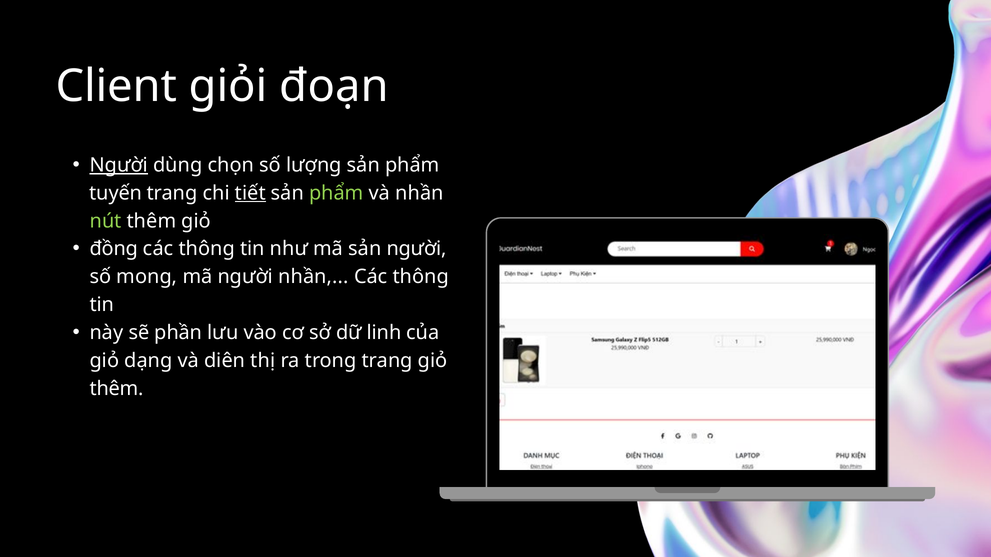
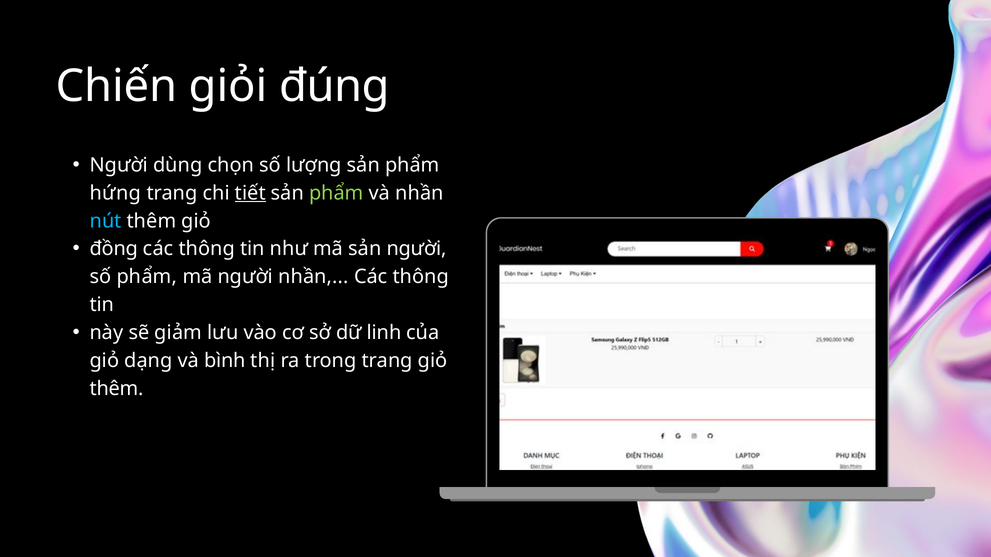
Client: Client -> Chiến (116, 86)
đoạn: đoạn -> đúng (334, 86)
Người underline: present -> none (119, 165)
tuyến: tuyến -> hứng (115, 193)
nút colour: light green -> light blue (106, 221)
số mong: mong -> phẩm (147, 277)
phần: phần -> giảm (178, 333)
diên: diên -> bình (225, 361)
